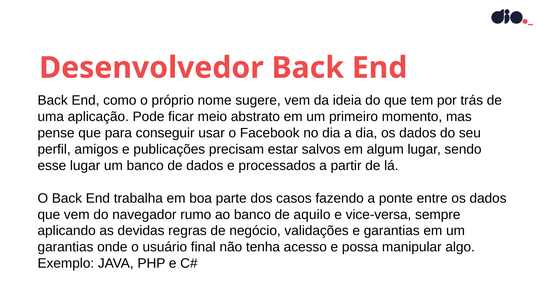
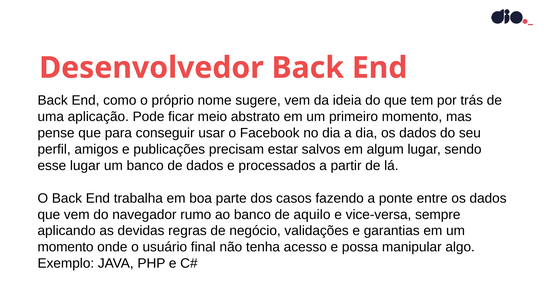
garantias: garantias -> momento (66, 247)
